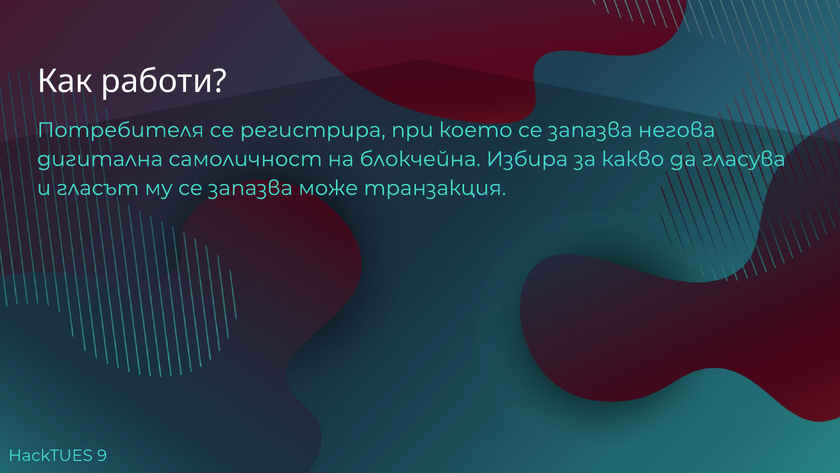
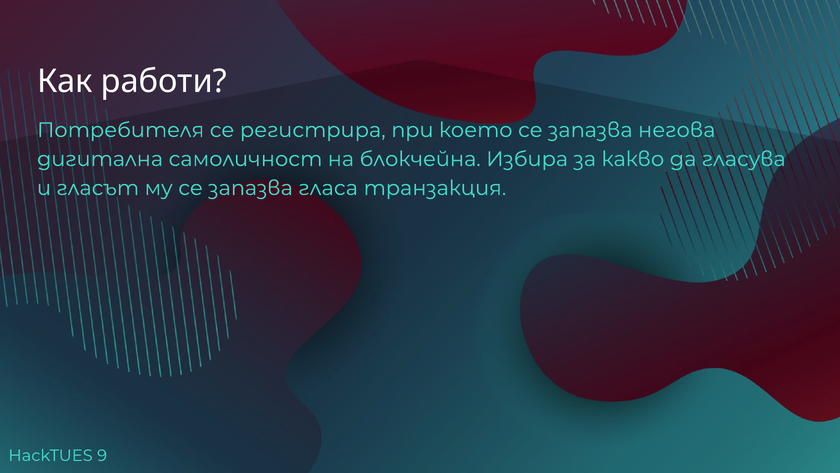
може: може -> гласа (328, 188)
